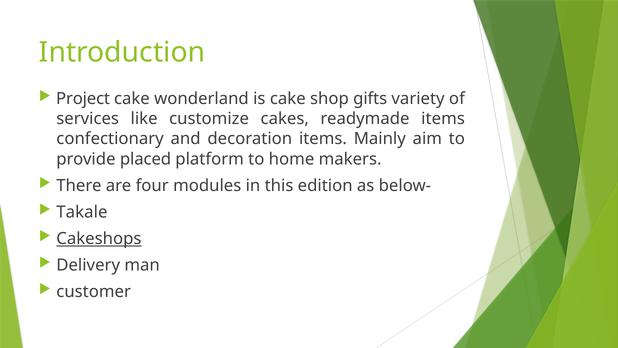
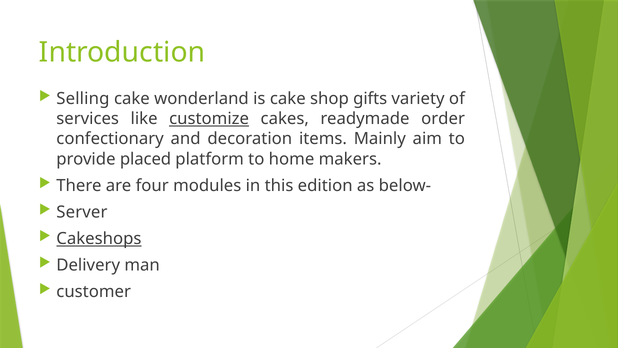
Project: Project -> Selling (83, 99)
customize underline: none -> present (209, 119)
readymade items: items -> order (443, 119)
Takale: Takale -> Server (82, 212)
